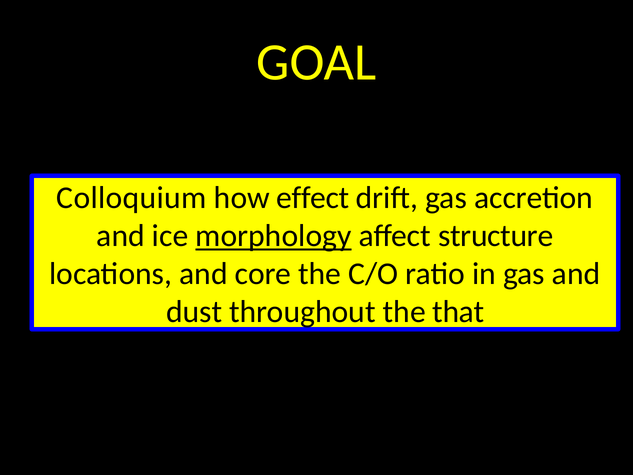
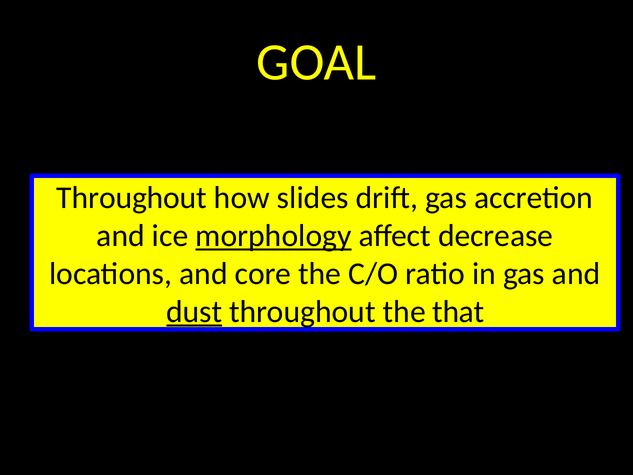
Colloquium: Colloquium -> Throughout (132, 198)
effect: effect -> slides (313, 198)
structure: structure -> decrease (496, 236)
dust underline: none -> present (194, 312)
